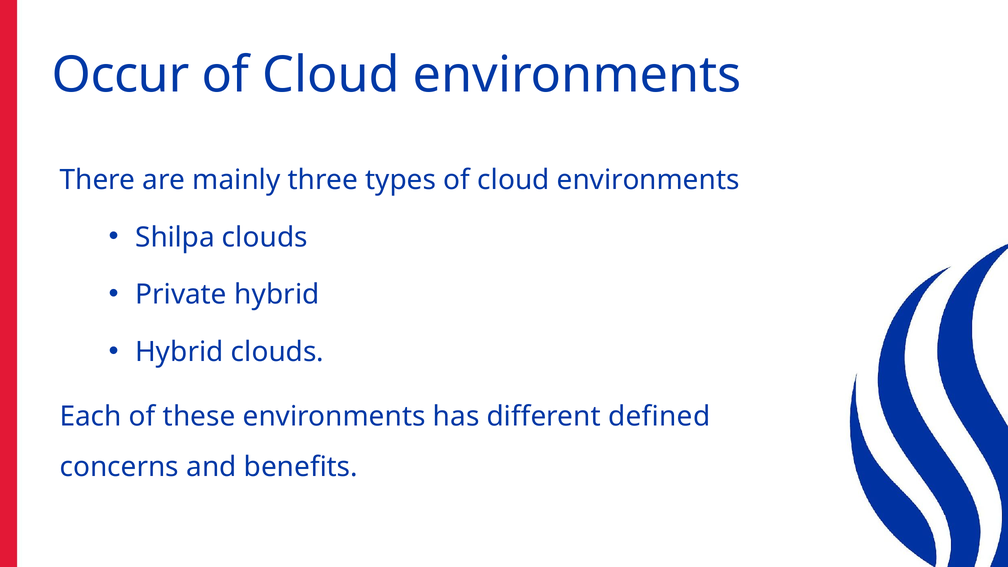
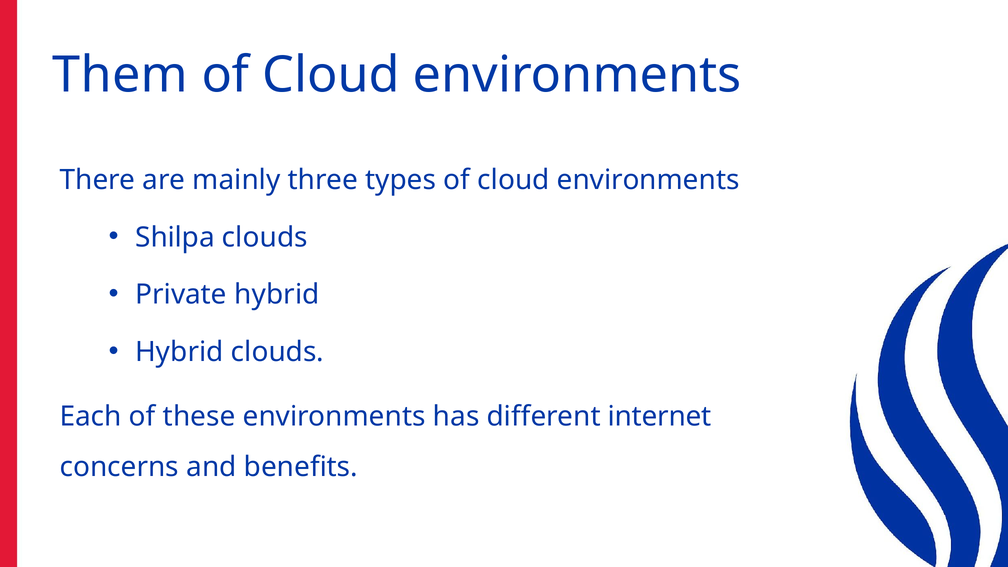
Occur: Occur -> Them (120, 75)
defined: defined -> internet (660, 416)
